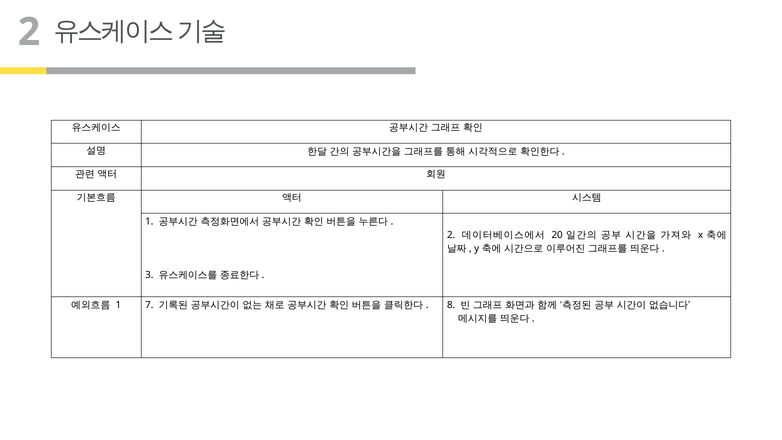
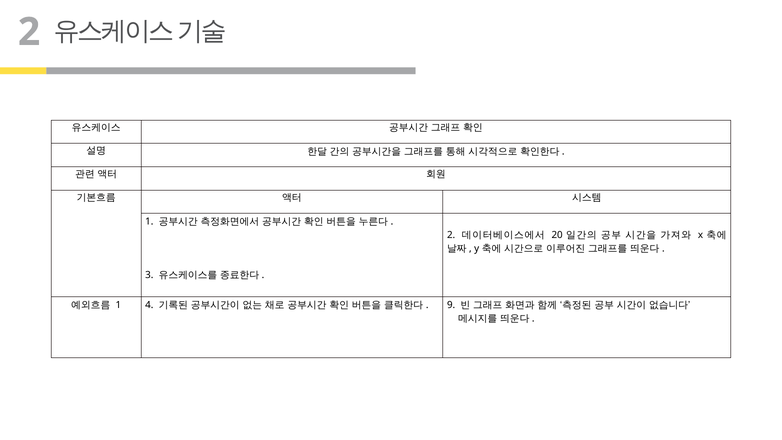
7: 7 -> 4 (149, 305)
8: 8 -> 9 (451, 305)
